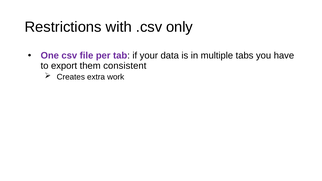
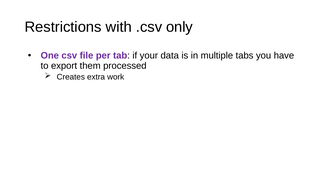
consistent: consistent -> processed (125, 66)
